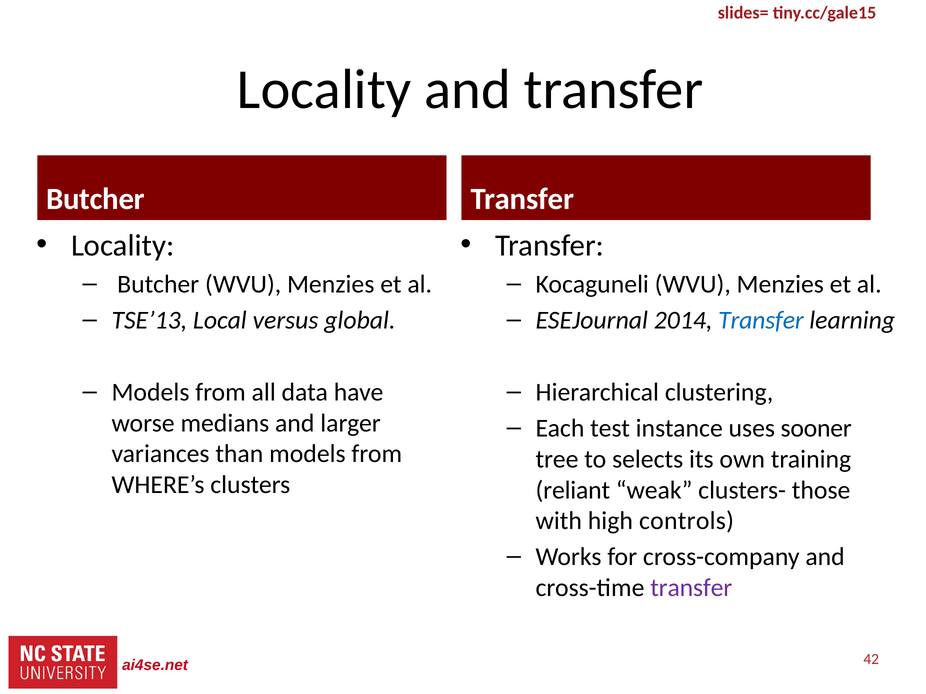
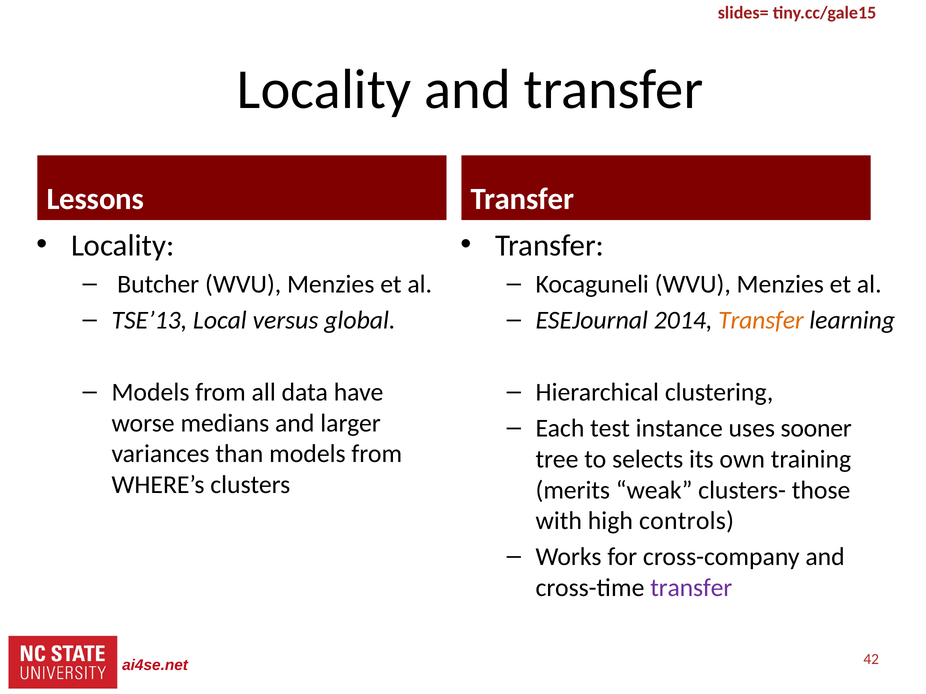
Butcher: Butcher -> Lessons (95, 199)
Transfer colour: blue -> orange (761, 320)
reliant: reliant -> merits (573, 490)
